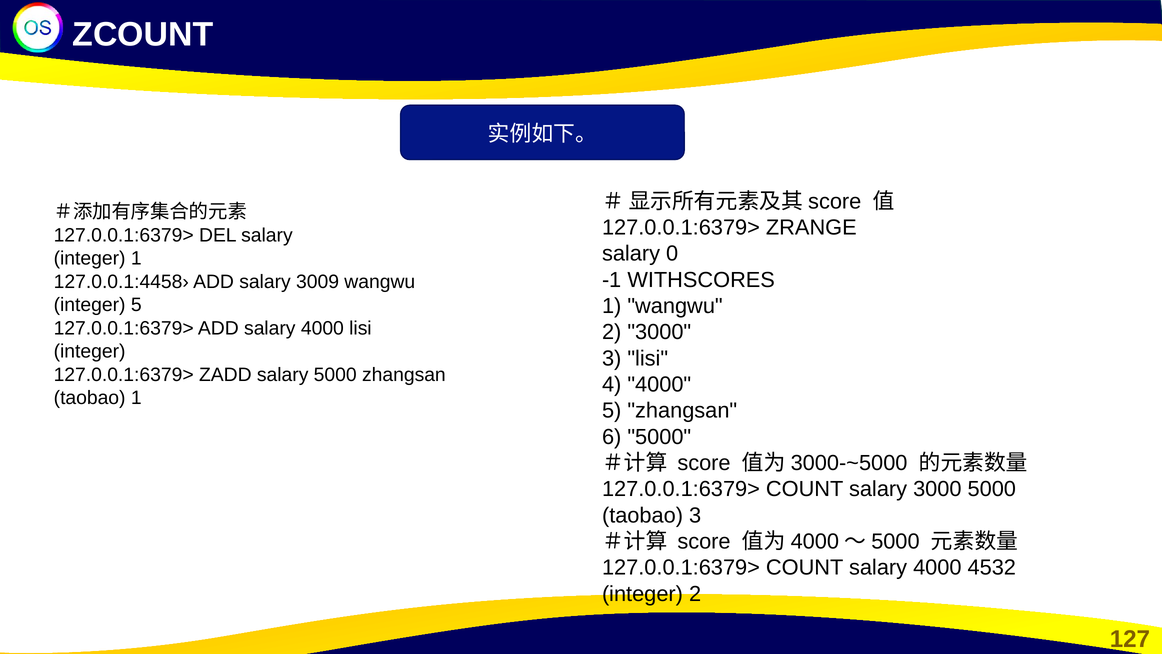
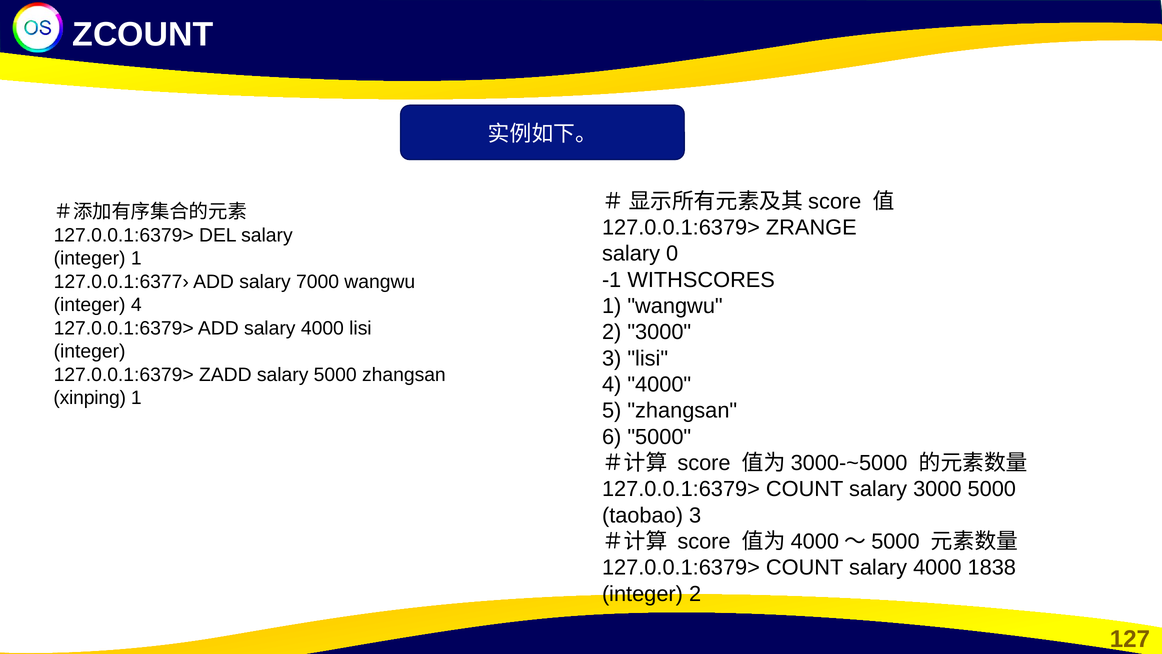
127.0.0.1:4458›: 127.0.0.1:4458› -> 127.0.0.1:6377› (121, 282)
3009: 3009 -> 7000 (318, 282)
integer 5: 5 -> 4 (136, 305)
taobao: taobao -> xinping (90, 398)
4532: 4532 -> 1838 (992, 567)
